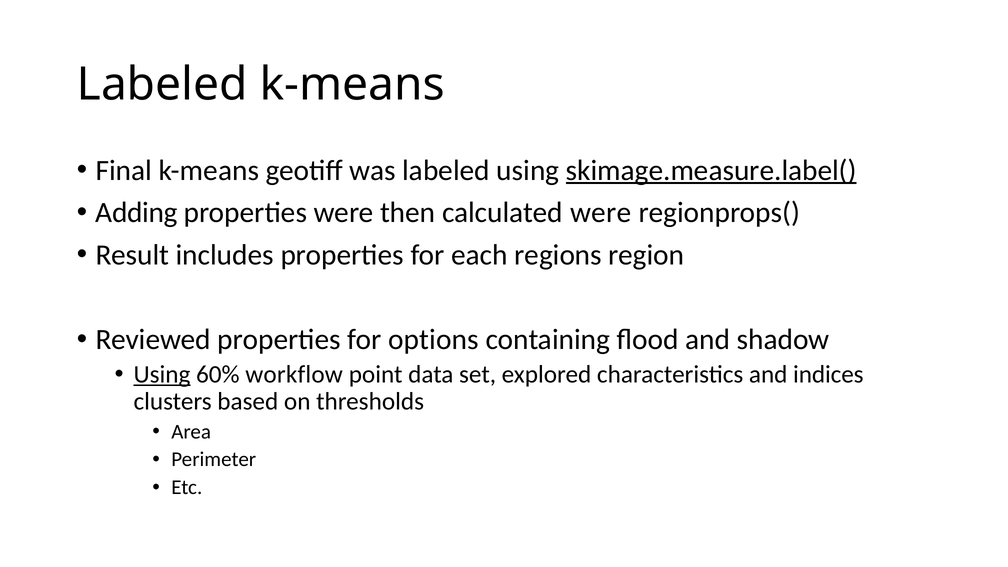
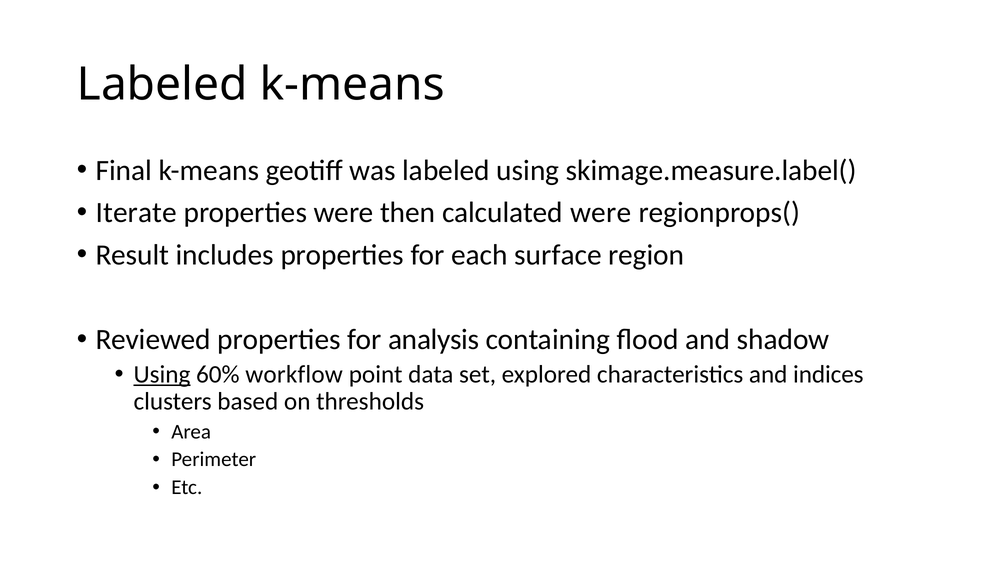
skimage.measure.label( underline: present -> none (711, 170)
Adding: Adding -> Iterate (136, 213)
regions: regions -> surface (558, 255)
options: options -> analysis (434, 339)
